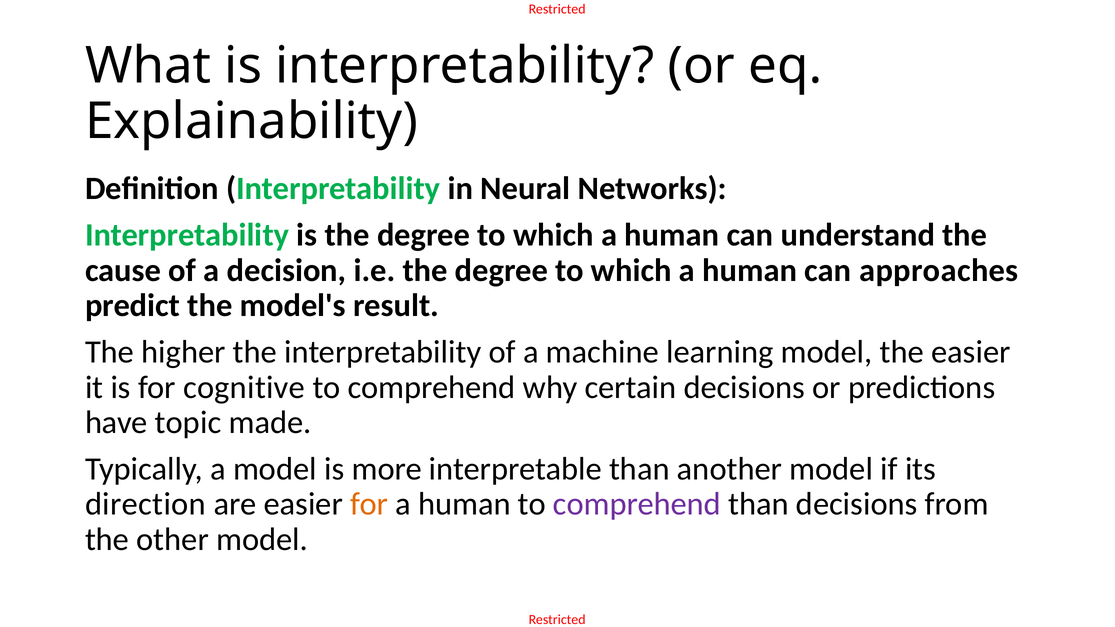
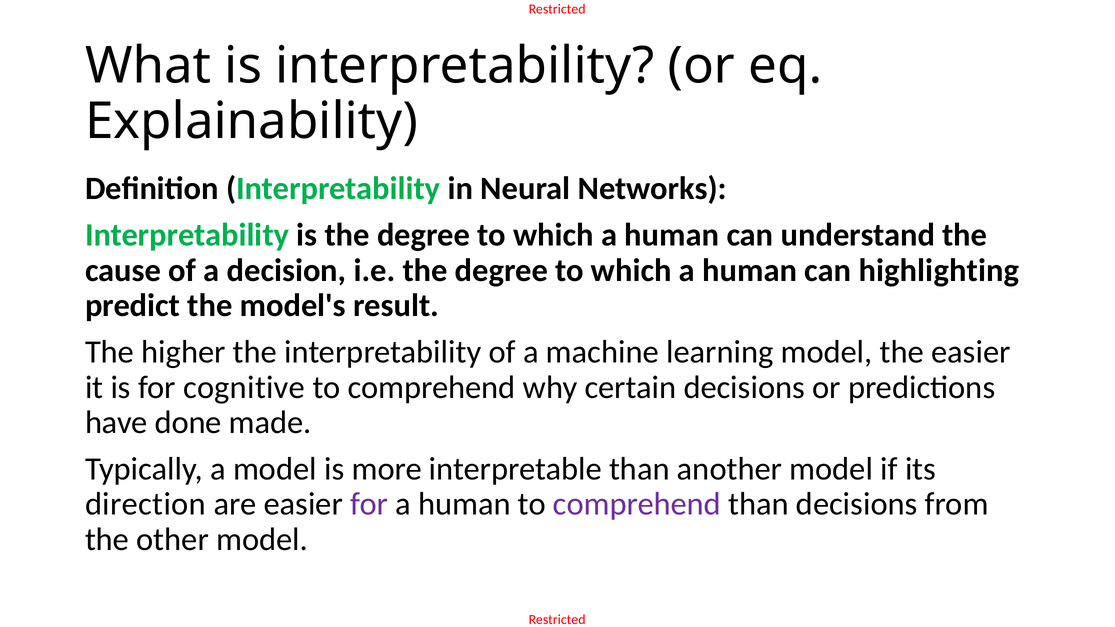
approaches: approaches -> highlighting (939, 270)
topic: topic -> done (188, 423)
for colour: orange -> purple (369, 504)
